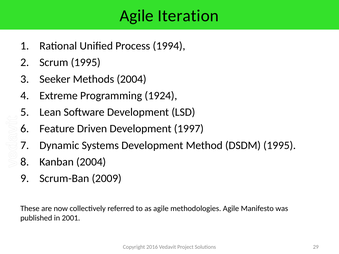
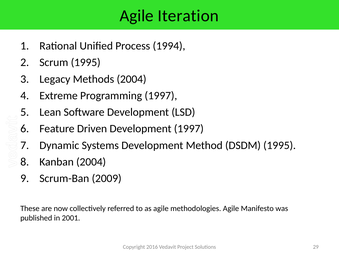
Seeker: Seeker -> Legacy (55, 79)
Programming 1924: 1924 -> 1997 (161, 96)
